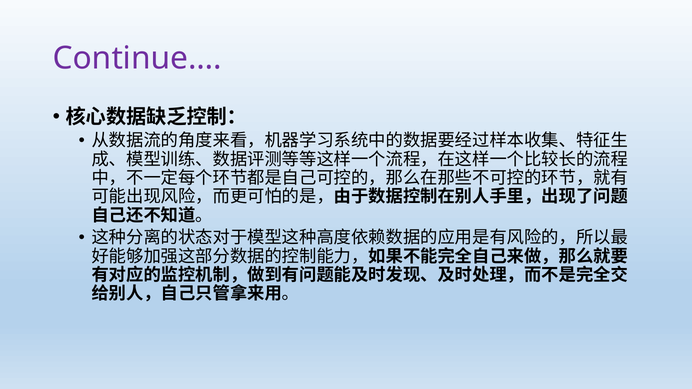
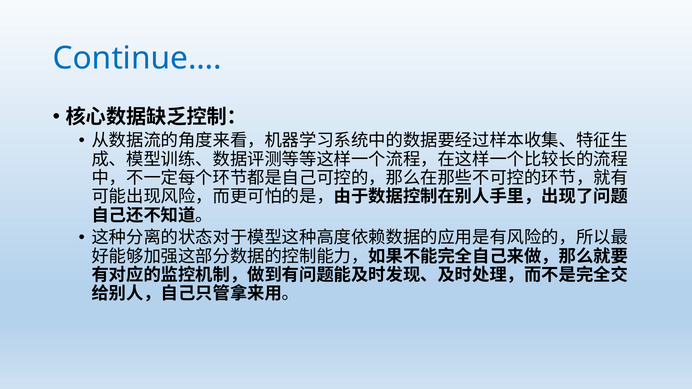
Continue… colour: purple -> blue (137, 58)
